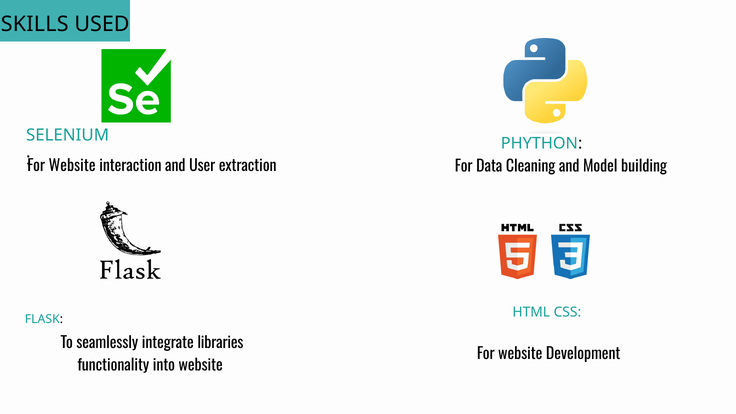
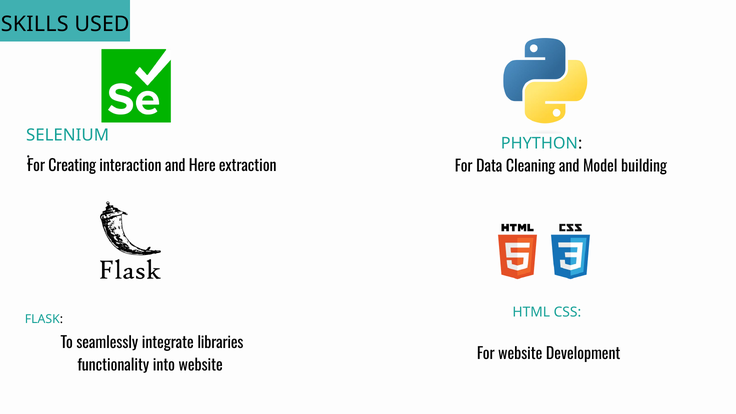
Website: Website -> Creating (72, 166)
User: User -> Here (202, 166)
